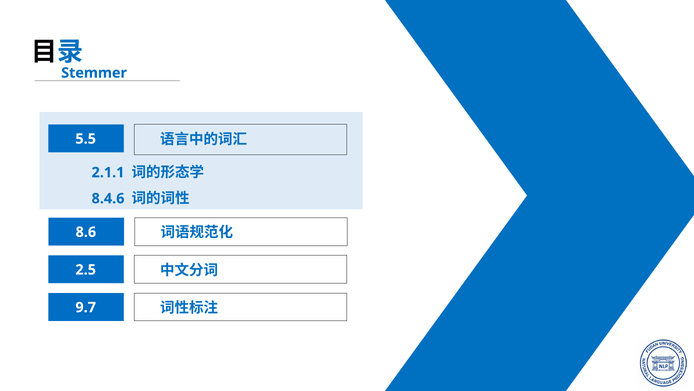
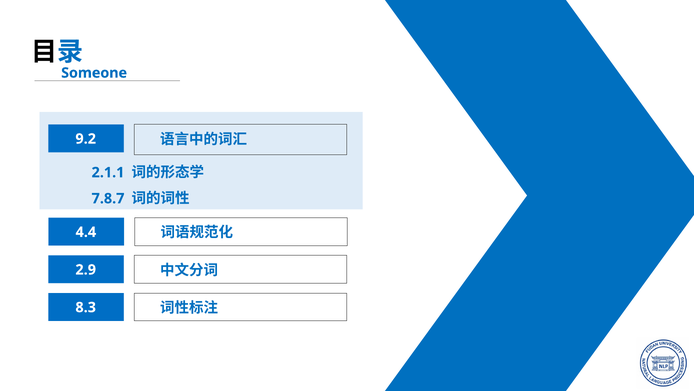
Stemmer: Stemmer -> Someone (94, 73)
5.5: 5.5 -> 9.2 (86, 139)
8.4.6: 8.4.6 -> 7.8.7 (108, 198)
8.6: 8.6 -> 4.4 (86, 232)
2.5: 2.5 -> 2.9 (86, 269)
9.7: 9.7 -> 8.3 (86, 307)
